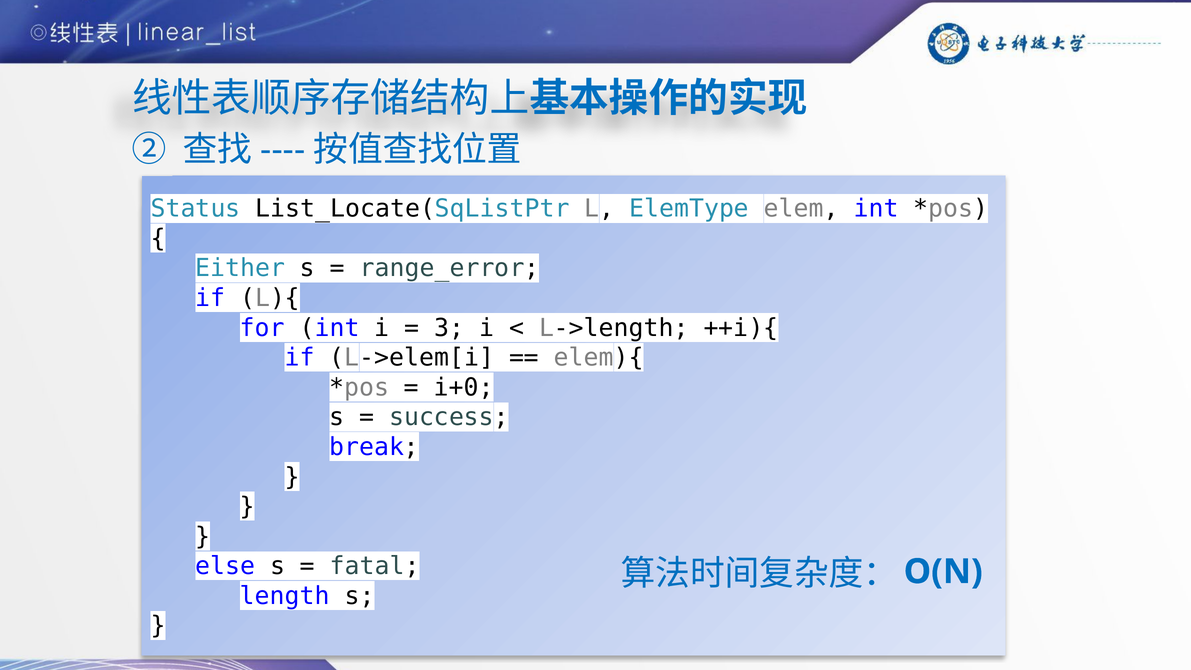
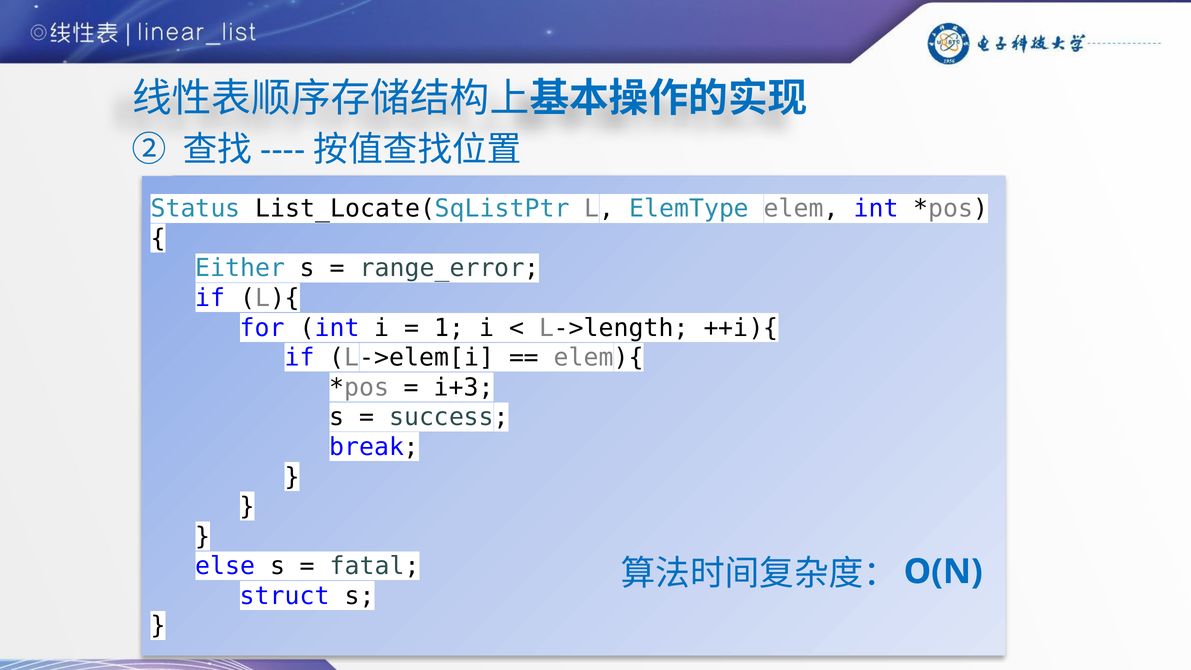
3: 3 -> 1 (449, 328)
i+0: i+0 -> i+3 (464, 387)
length: length -> struct (285, 596)
